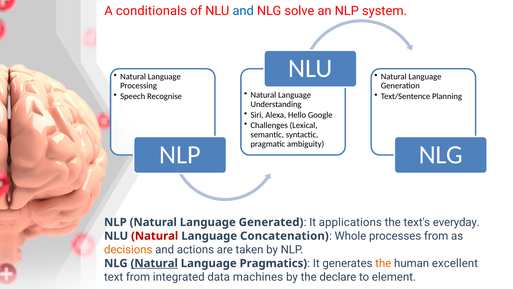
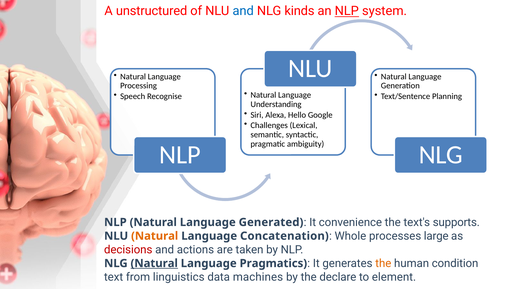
conditionals: conditionals -> unstructured (152, 11)
solve: solve -> kinds (299, 11)
NLP underline: none -> present (347, 11)
applications: applications -> convenience (350, 222)
everyday: everyday -> supports (456, 222)
Natural colour: red -> orange (155, 236)
processes from: from -> large (436, 236)
decisions colour: orange -> red (128, 249)
excellent: excellent -> condition (455, 263)
integrated: integrated -> linguistics (179, 277)
